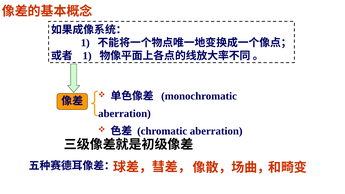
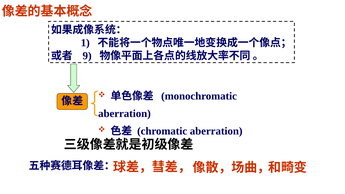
1: 1 -> 9 (87, 56)
